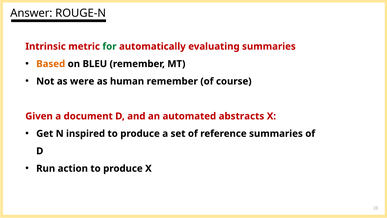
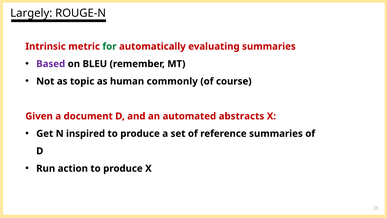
Answer: Answer -> Largely (31, 13)
Based colour: orange -> purple (51, 64)
were: were -> topic (82, 81)
human remember: remember -> commonly (172, 81)
